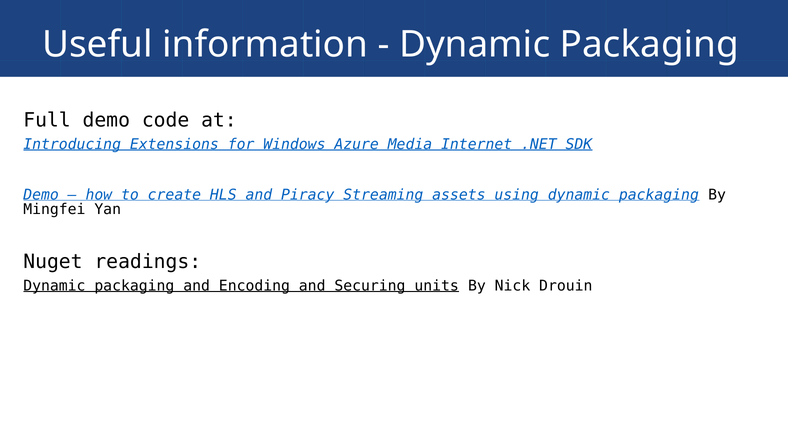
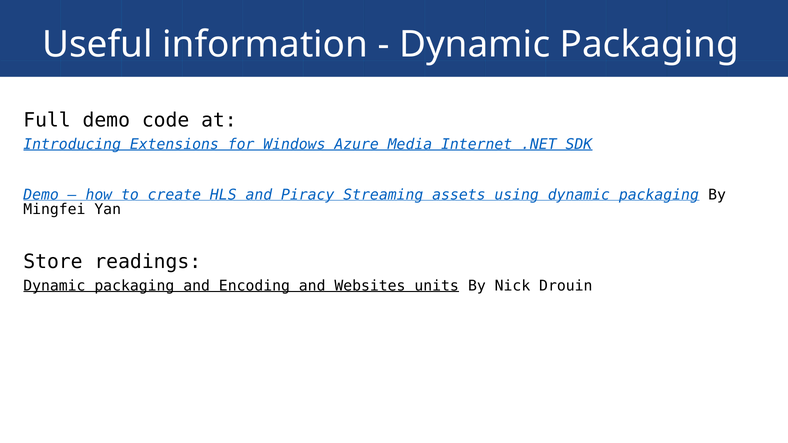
Nuget: Nuget -> Store (53, 262)
Securing: Securing -> Websites (370, 286)
